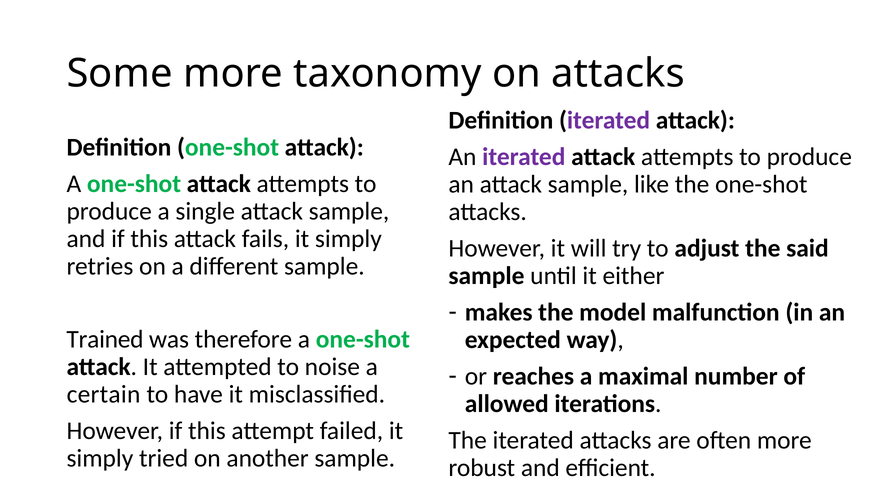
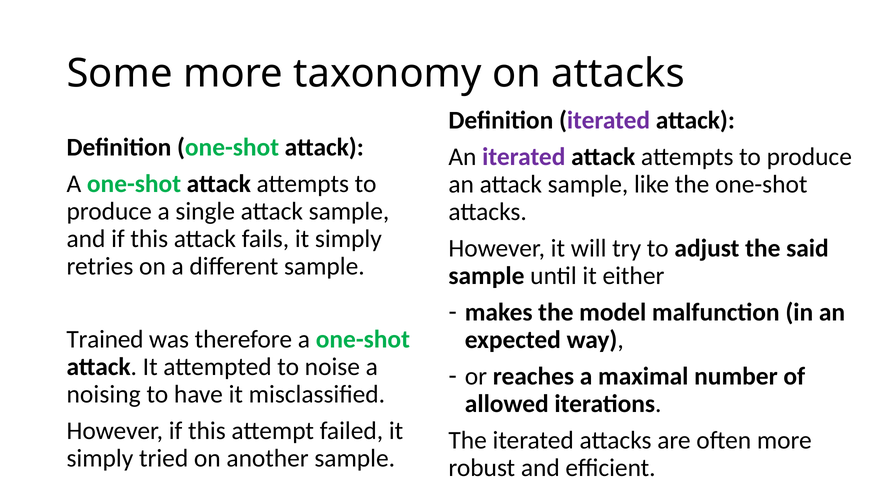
certain: certain -> noising (104, 394)
